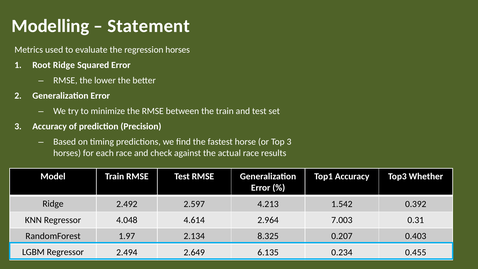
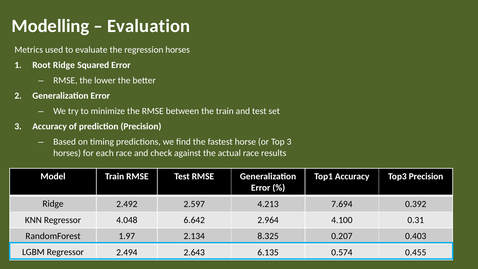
Statement: Statement -> Evaluation (149, 26)
Top3 Whether: Whether -> Precision (426, 176)
1.542: 1.542 -> 7.694 (342, 204)
4.614: 4.614 -> 6.642 (194, 220)
7.003: 7.003 -> 4.100 (342, 220)
2.649: 2.649 -> 2.643 (194, 252)
0.234: 0.234 -> 0.574 (342, 252)
